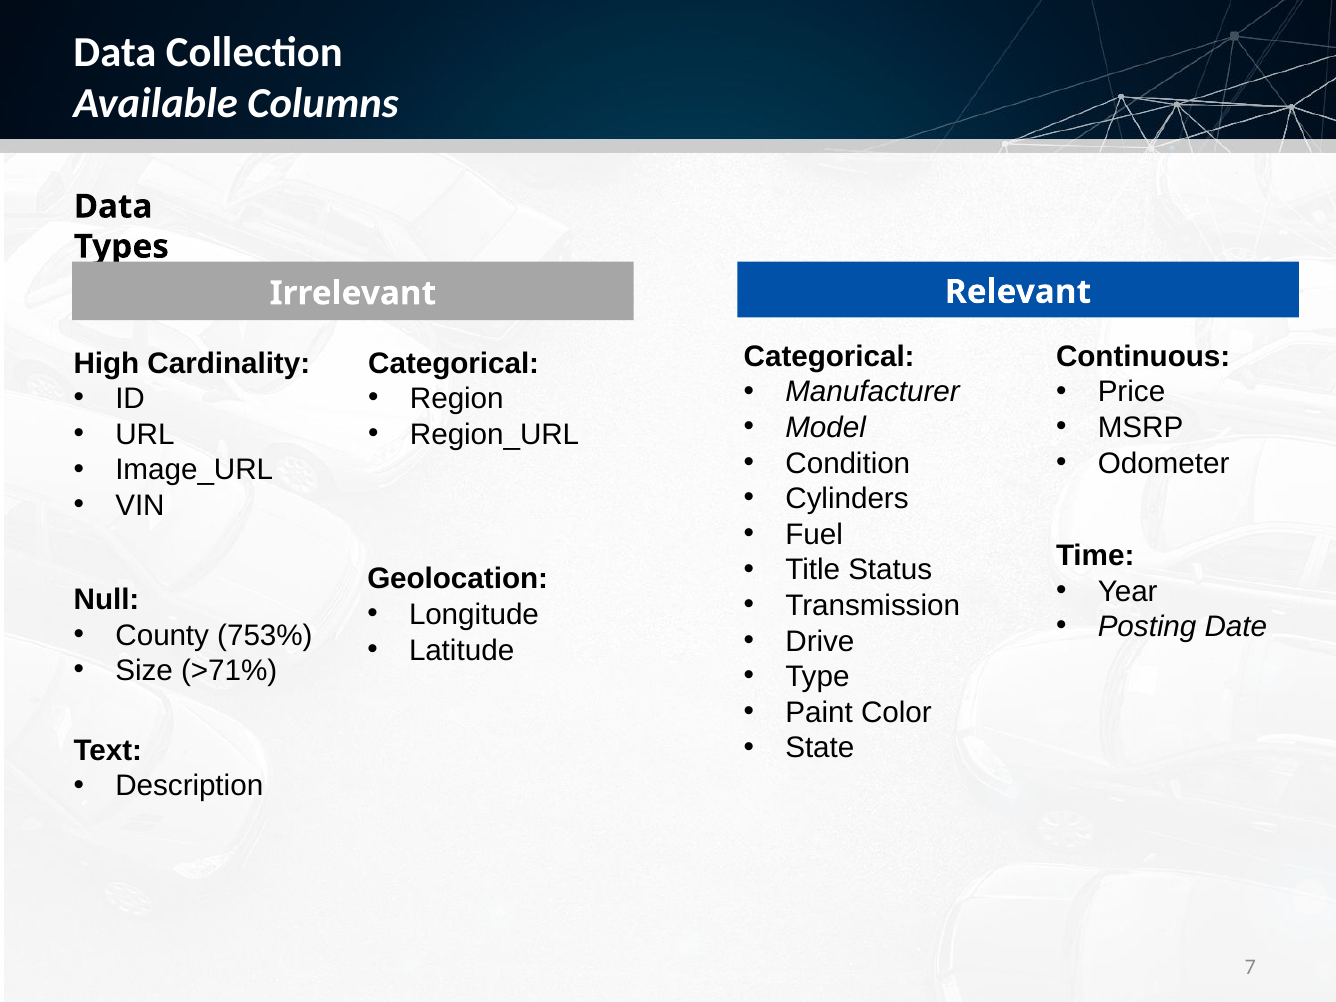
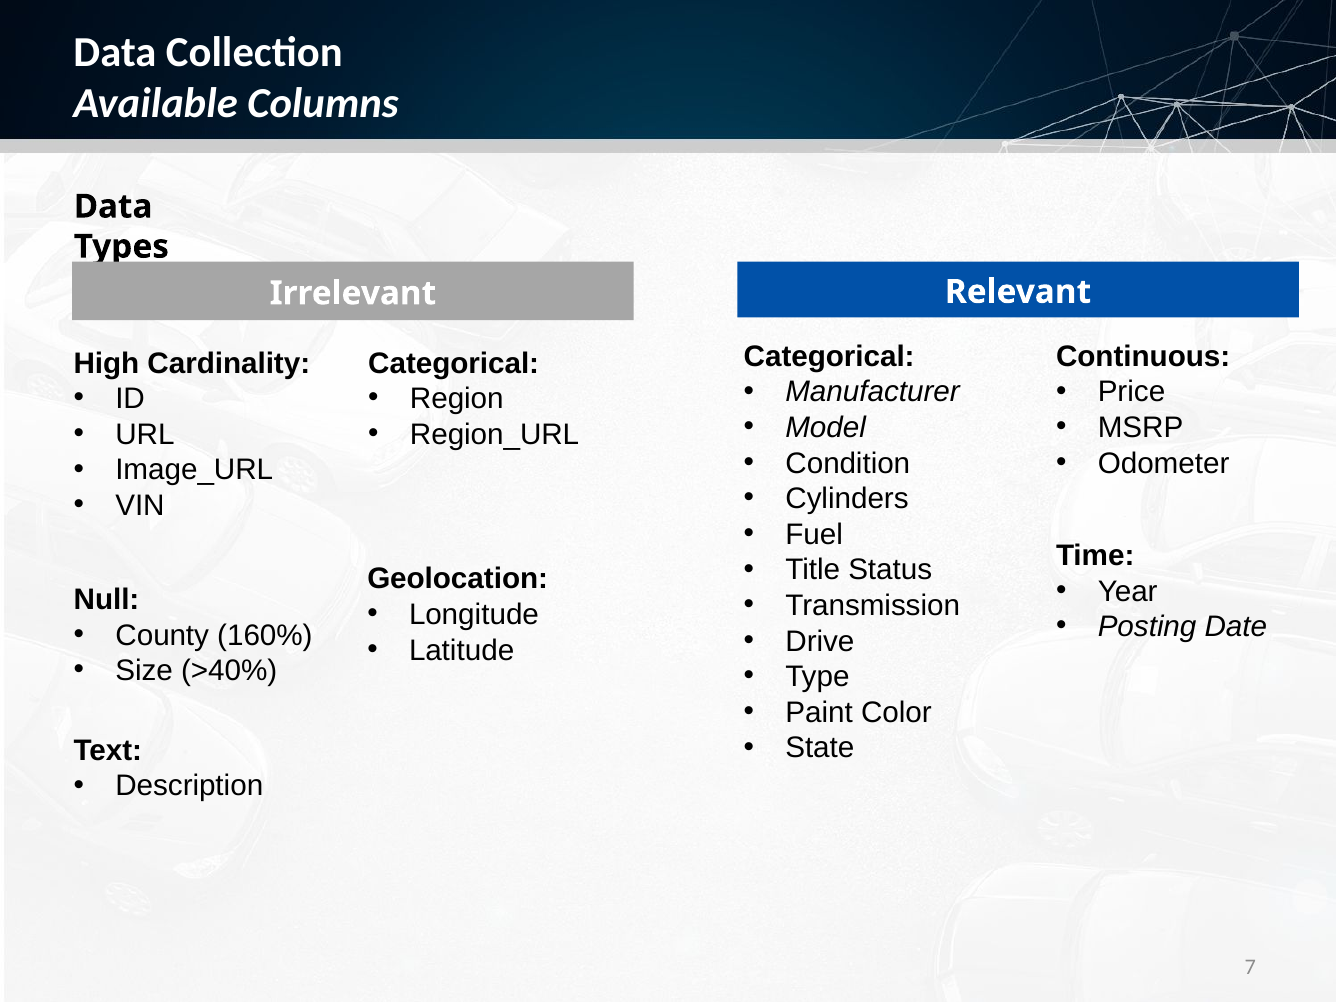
753%: 753% -> 160% (265, 635)
>71%: >71% -> >40% (229, 671)
